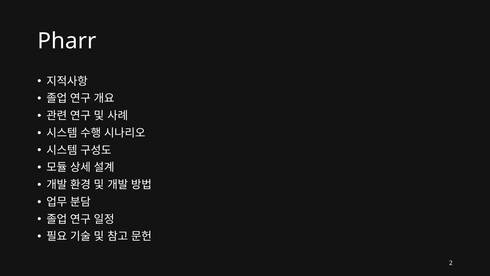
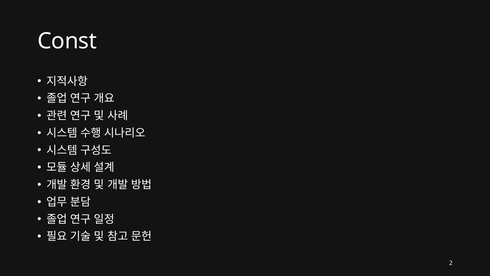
Pharr: Pharr -> Const (67, 41)
